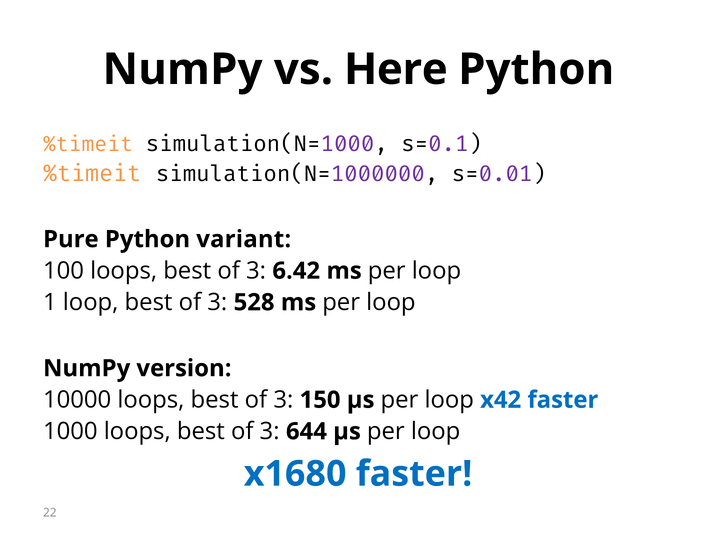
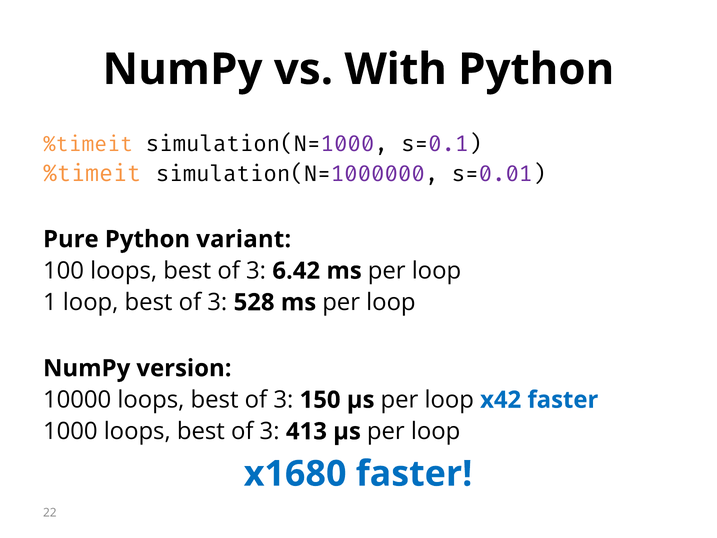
Here: Here -> With (396, 69)
644: 644 -> 413 (306, 431)
